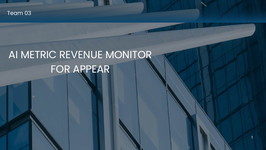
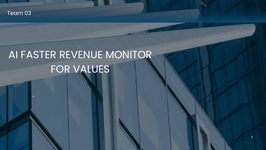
METRIC: METRIC -> FASTER (39, 55)
APPEAR: APPEAR -> VALUES (91, 69)
